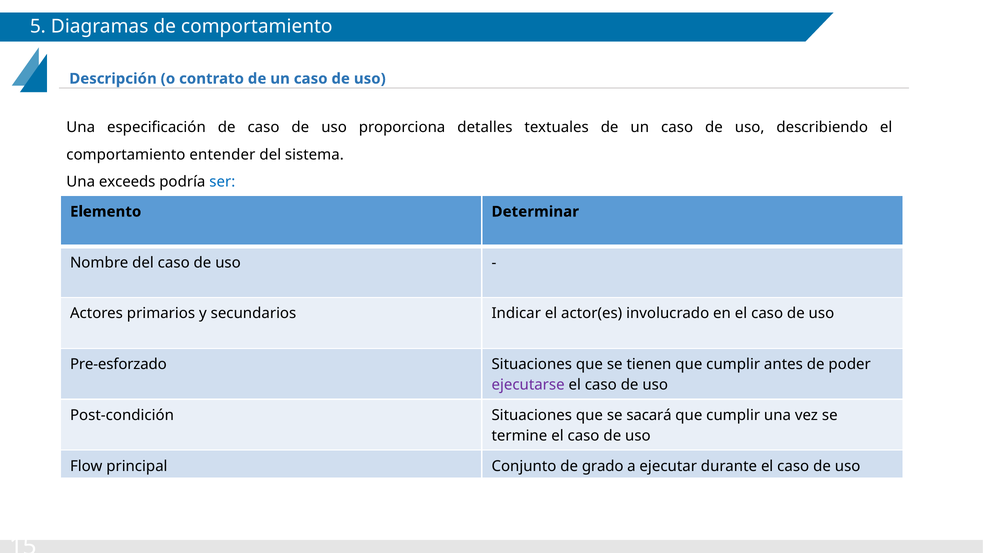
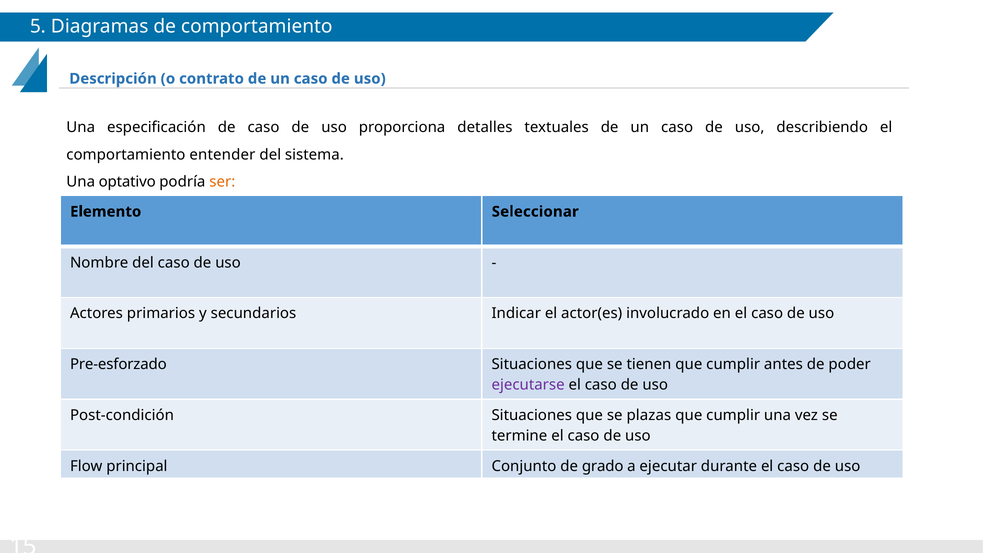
exceeds: exceeds -> optativo (127, 182)
ser colour: blue -> orange (222, 182)
Determinar: Determinar -> Seleccionar (535, 212)
sacará: sacará -> plazas (649, 415)
